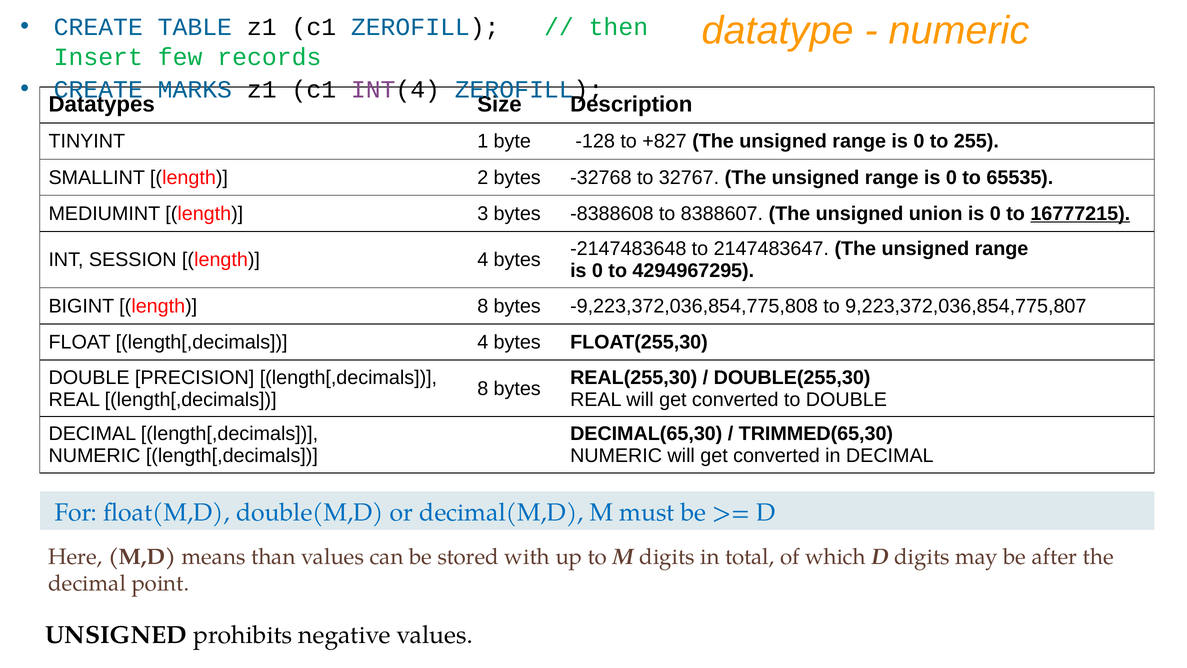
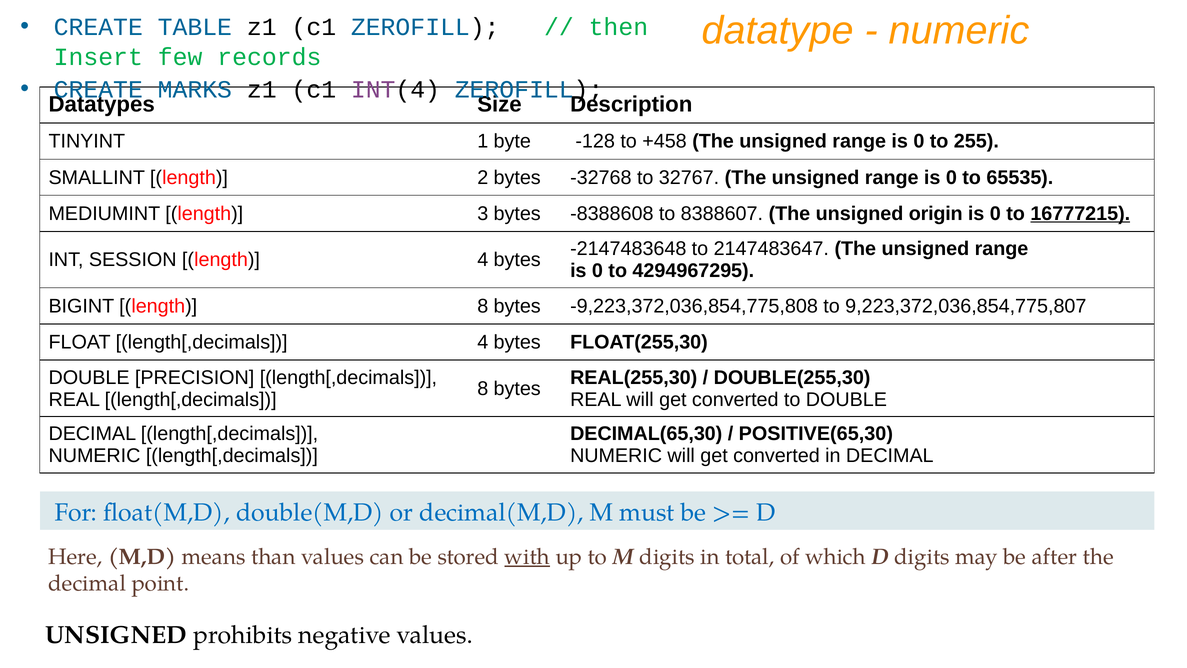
+827: +827 -> +458 (665, 141)
union: union -> origin (936, 214)
TRIMMED(65,30: TRIMMED(65,30 -> POSITIVE(65,30 (816, 434)
with underline: none -> present (527, 556)
